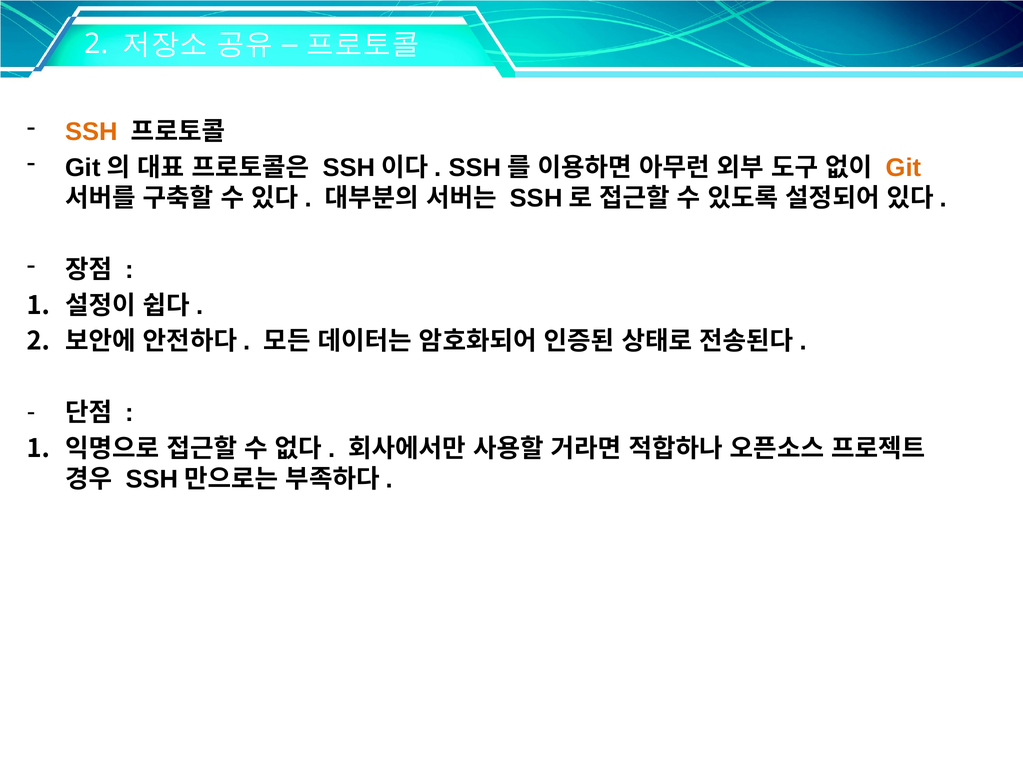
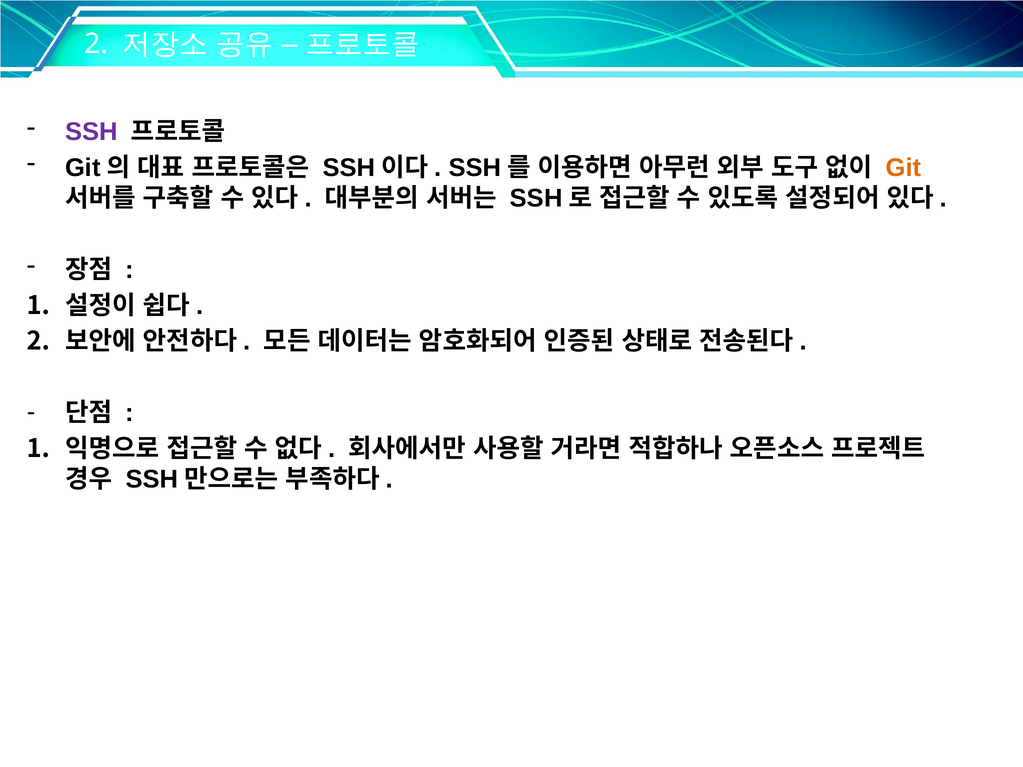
SSH colour: orange -> purple (91, 132)
